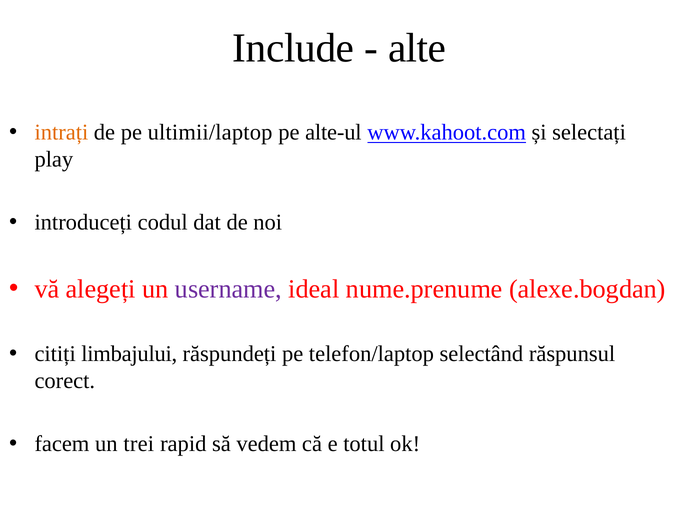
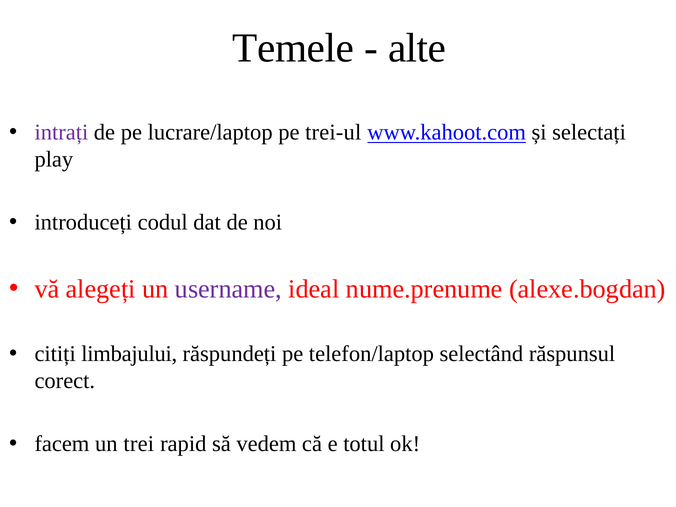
Include: Include -> Temele (293, 48)
intrați colour: orange -> purple (61, 132)
ultimii/laptop: ultimii/laptop -> lucrare/laptop (210, 132)
alte-ul: alte-ul -> trei-ul (333, 132)
